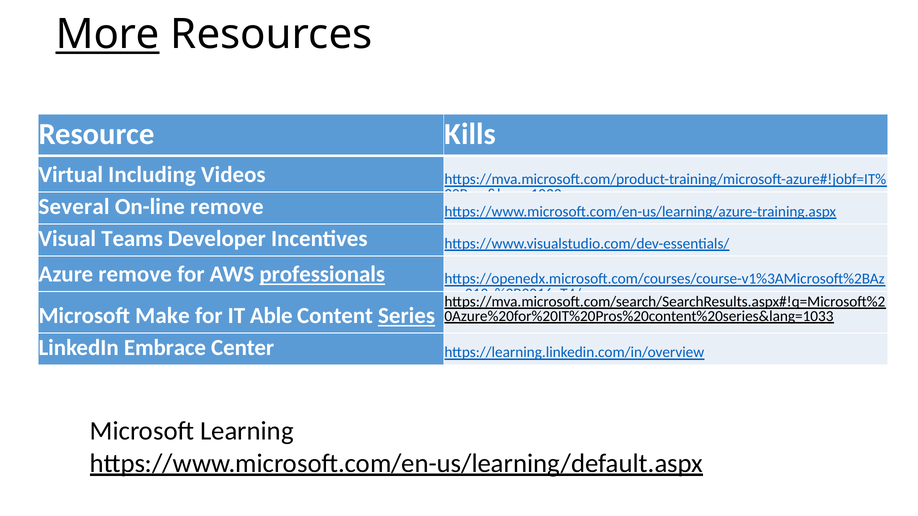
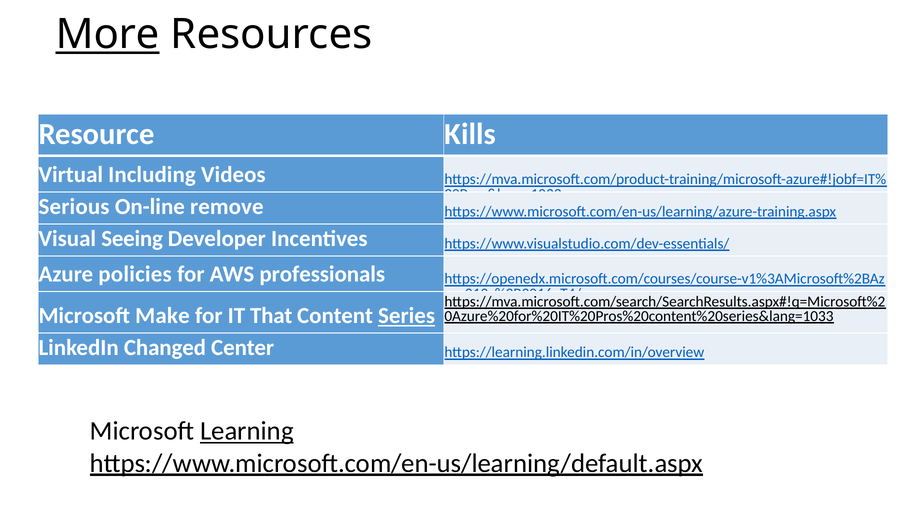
Several: Several -> Serious (74, 207)
Teams: Teams -> Seeing (132, 239)
Azure remove: remove -> policies (135, 275)
professionals underline: present -> none (322, 275)
Able: Able -> That (271, 316)
Embrace: Embrace -> Changed (165, 348)
Learning underline: none -> present (247, 431)
